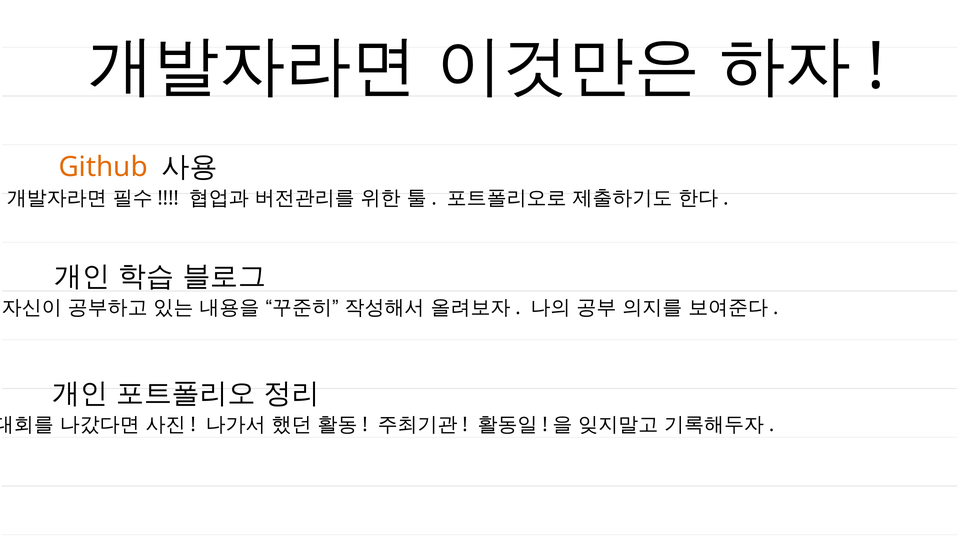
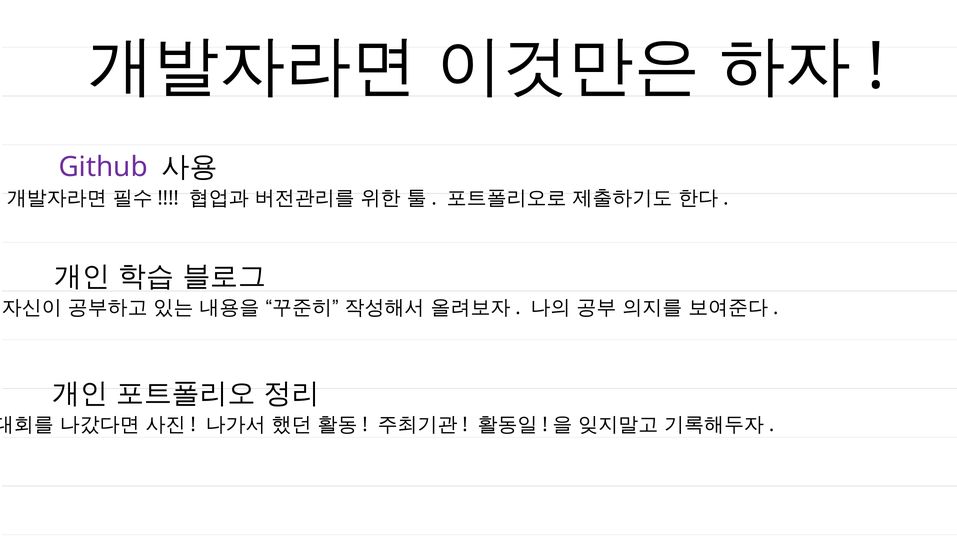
Github colour: orange -> purple (103, 167)
